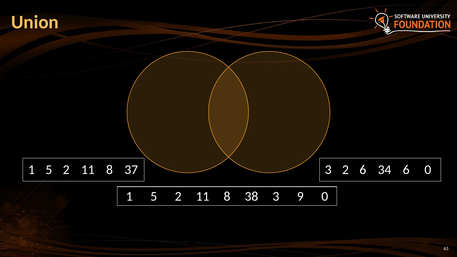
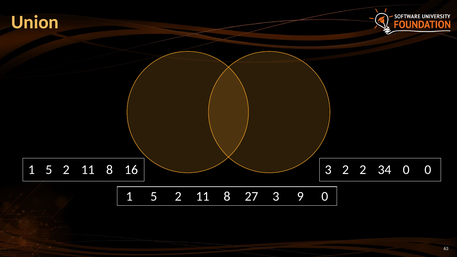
37: 37 -> 16 (131, 170)
2 6: 6 -> 2 (363, 170)
34 6: 6 -> 0 (406, 170)
38: 38 -> 27 (251, 196)
